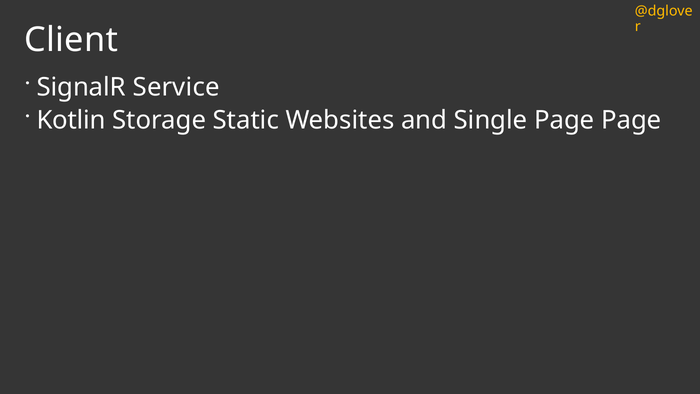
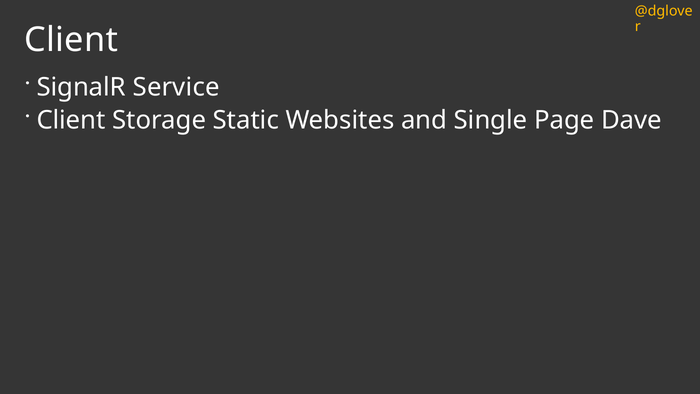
Kotlin: Kotlin -> Client (71, 120)
Page Page: Page -> Dave (631, 120)
